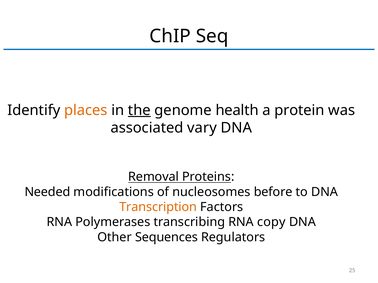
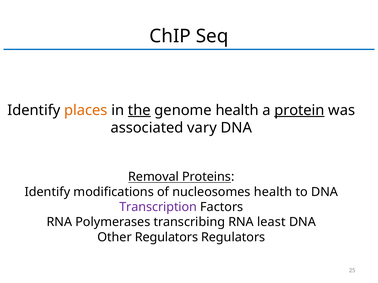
protein underline: none -> present (299, 110)
Needed: Needed -> Identify (47, 192)
nucleosomes before: before -> health (273, 192)
Transcription colour: orange -> purple (158, 207)
copy: copy -> least (271, 222)
Other Sequences: Sequences -> Regulators (166, 238)
